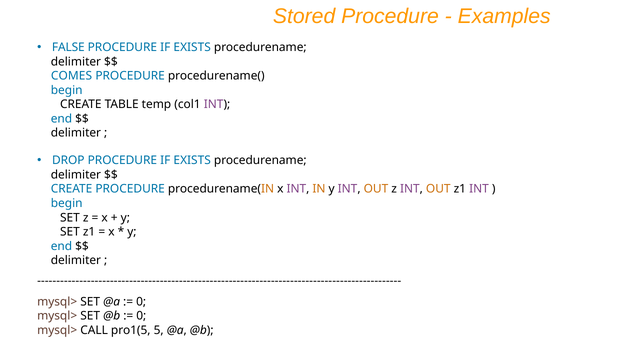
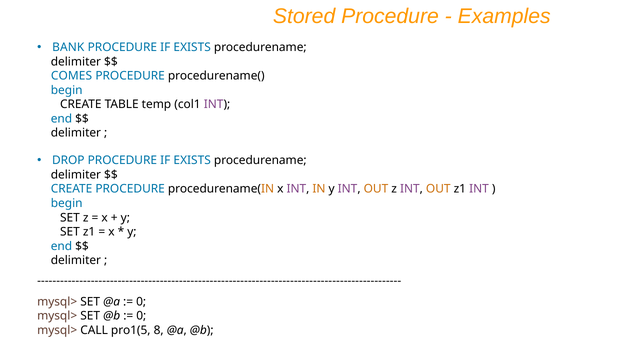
FALSE: FALSE -> BANK (68, 47)
5: 5 -> 8 (159, 330)
